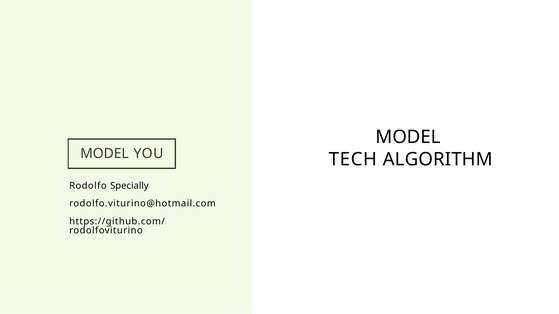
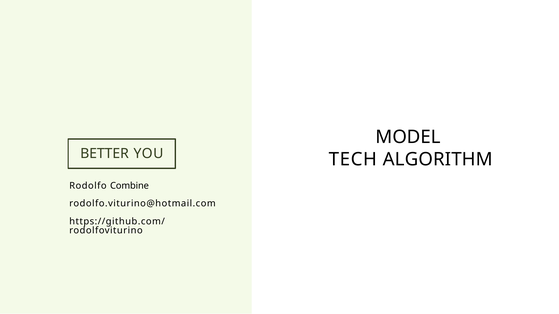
MODEL: MODEL -> BETTER (104, 154)
Specially: Specially -> Combine (130, 186)
